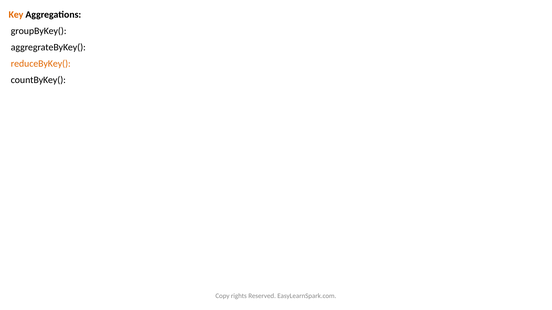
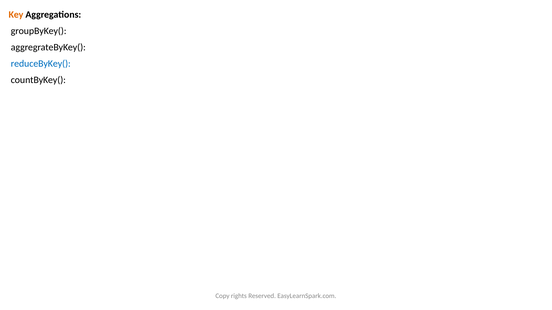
reduceByKey( colour: orange -> blue (41, 64)
